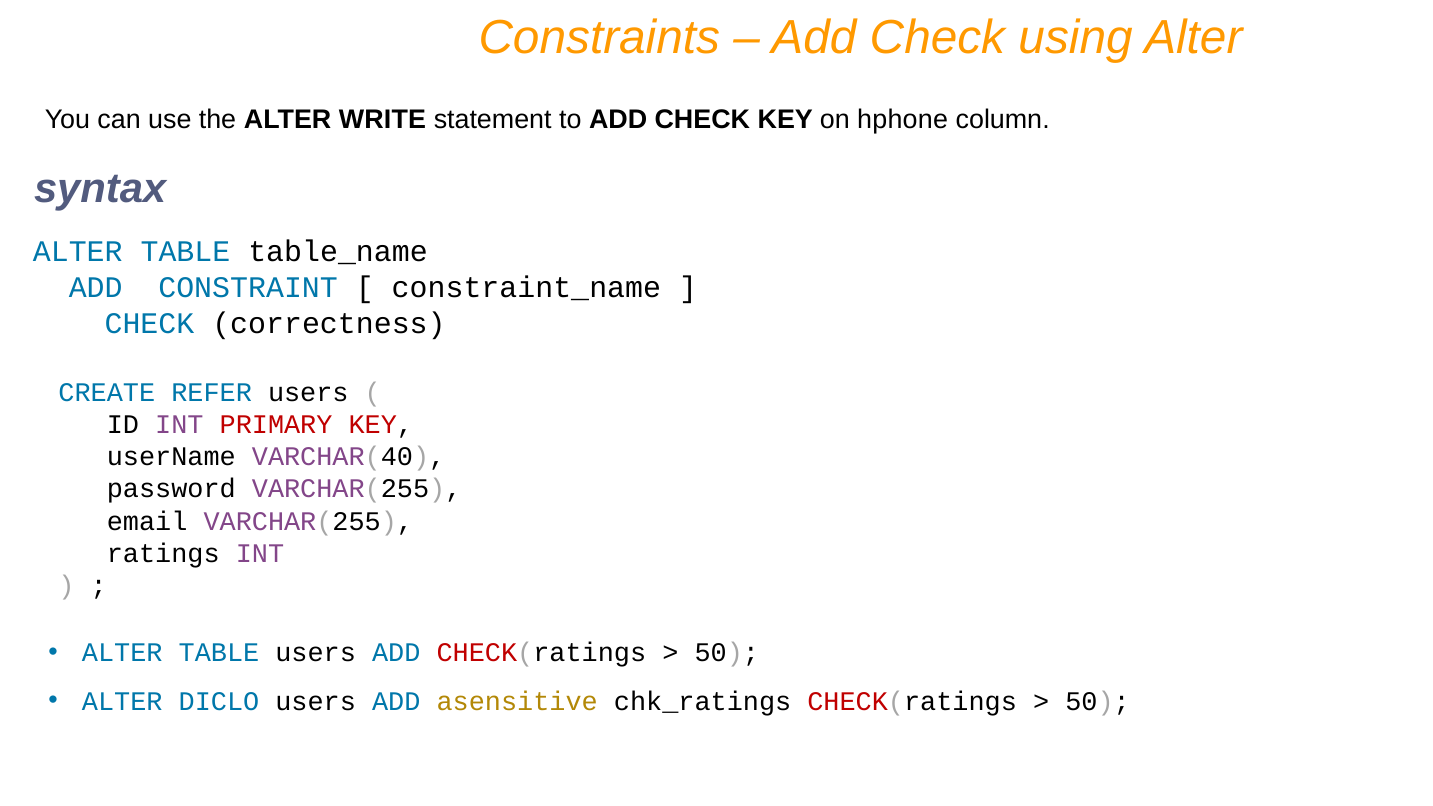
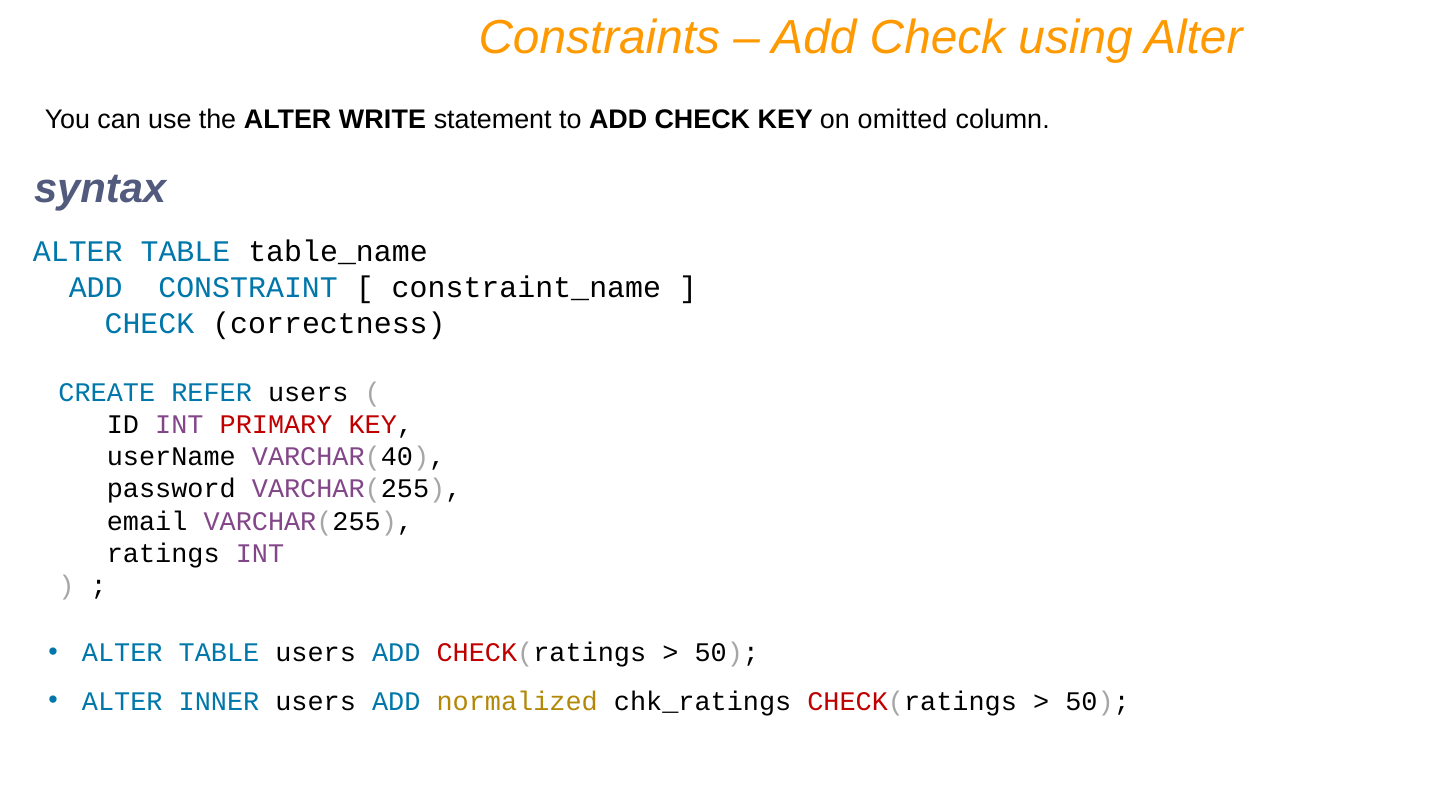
hphone: hphone -> omitted (903, 119)
DICLO: DICLO -> INNER (219, 701)
asensitive: asensitive -> normalized (517, 701)
